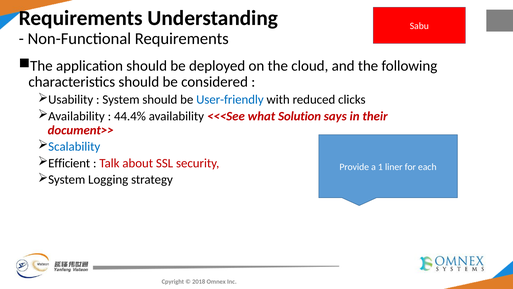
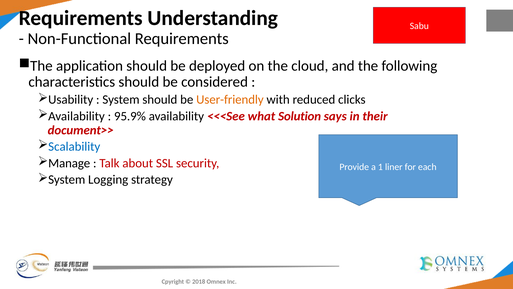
User-friendly colour: blue -> orange (230, 100)
44.4%: 44.4% -> 95.9% (130, 116)
Efficient: Efficient -> Manage (69, 163)
